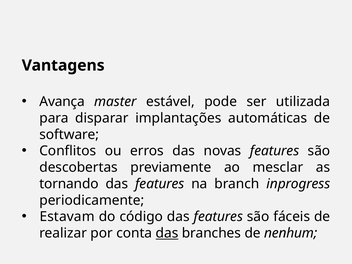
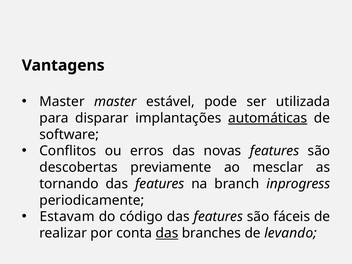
Avança: Avança -> Master (62, 102)
automáticas underline: none -> present (268, 118)
nenhum: nenhum -> levando (291, 233)
